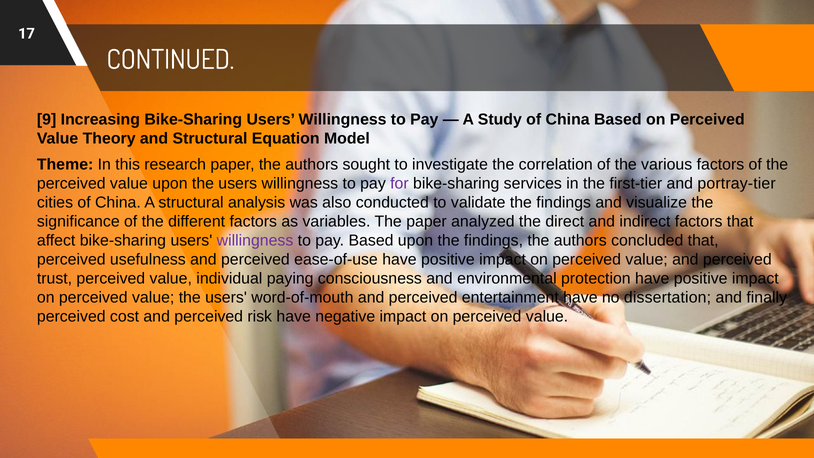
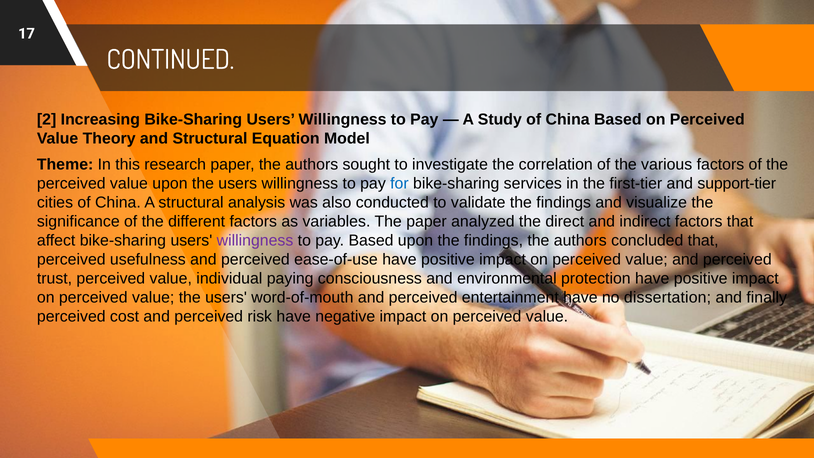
9: 9 -> 2 (47, 119)
for colour: purple -> blue (399, 183)
portray-tier: portray-tier -> support-tier (737, 183)
